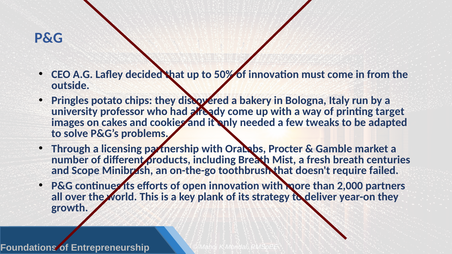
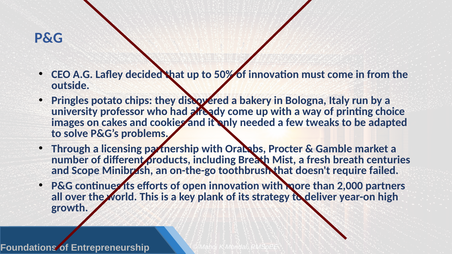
target: target -> choice (390, 112)
they: they -> high (388, 197)
